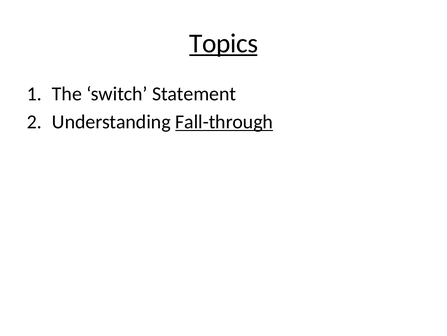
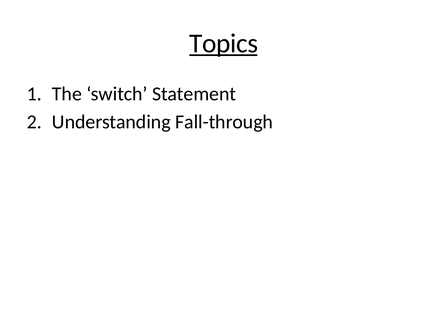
Fall-through underline: present -> none (224, 122)
